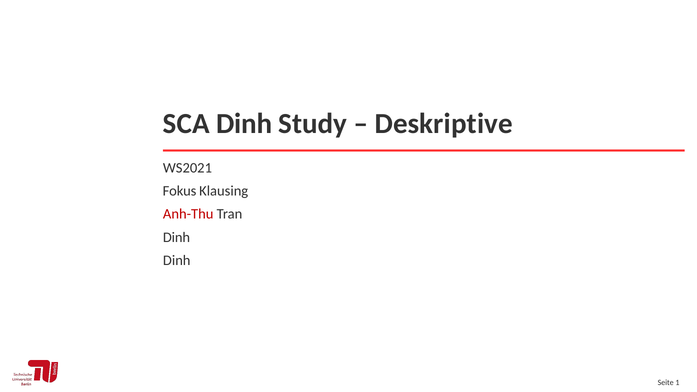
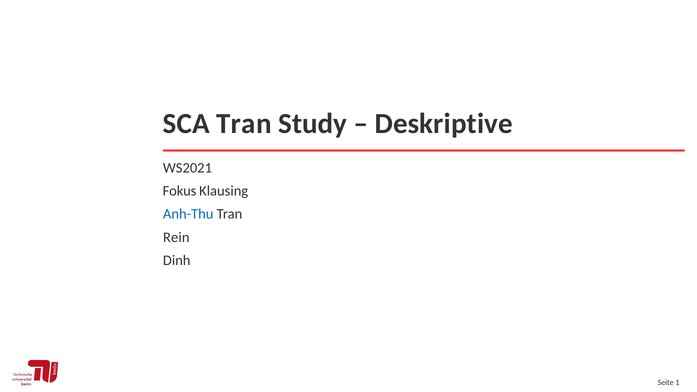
SCA Dinh: Dinh -> Tran (244, 123)
Anh-Thu colour: red -> blue (188, 214)
Dinh: Dinh -> Rein (176, 237)
